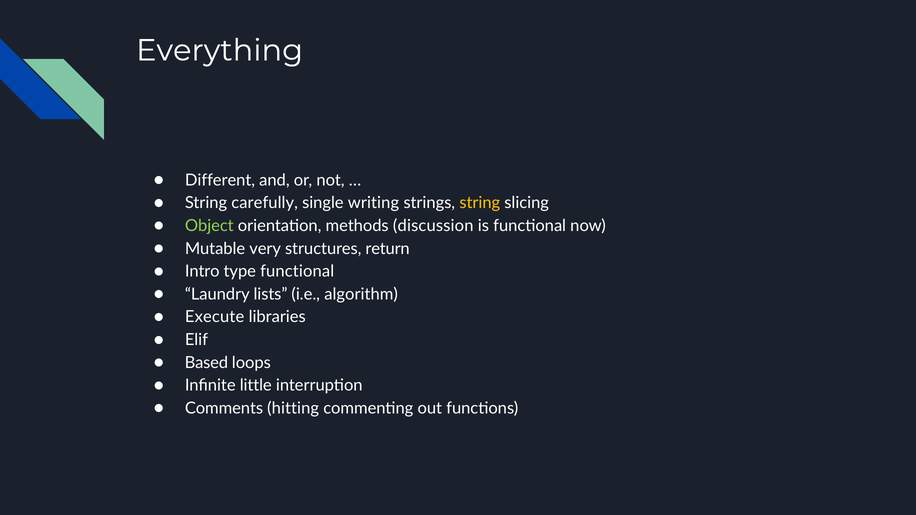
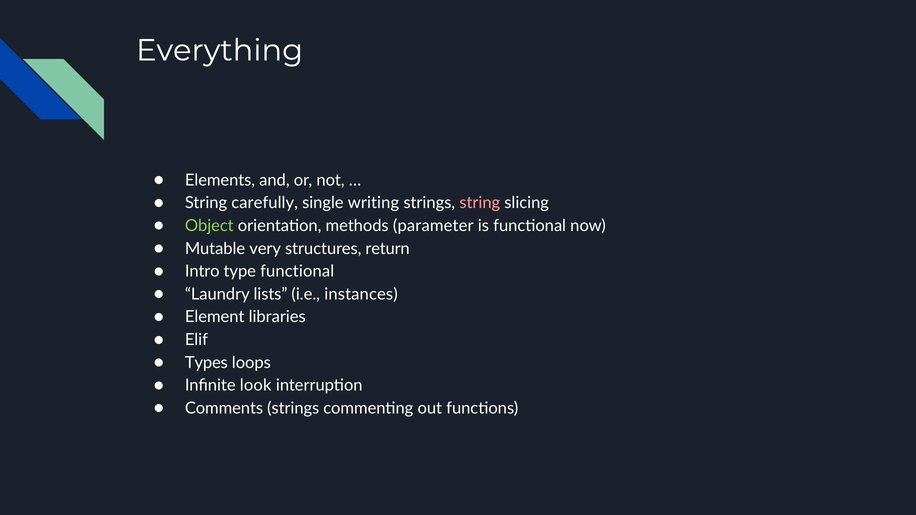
Different: Different -> Elements (220, 180)
string colour: yellow -> pink (480, 203)
discussion: discussion -> parameter (433, 226)
algorithm: algorithm -> instances (361, 294)
Execute: Execute -> Element (215, 317)
Based: Based -> Types (206, 363)
little: little -> look (256, 386)
Comments hitting: hitting -> strings (293, 409)
